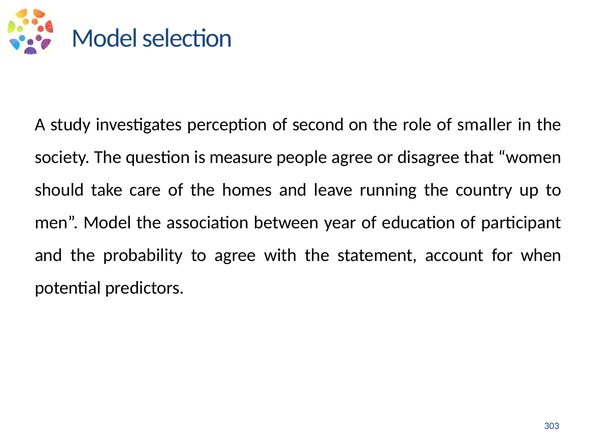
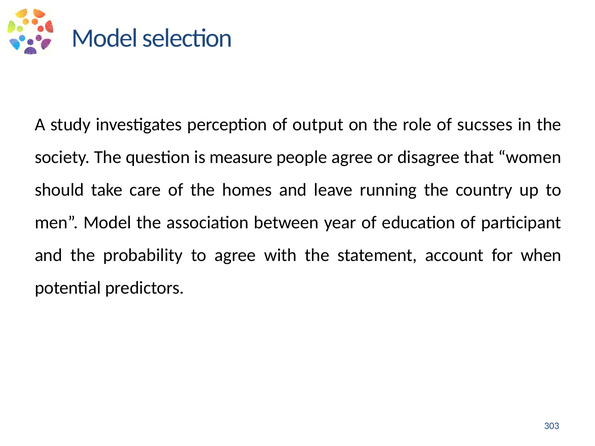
second: second -> output (318, 124)
smaller: smaller -> sucsses (485, 124)
